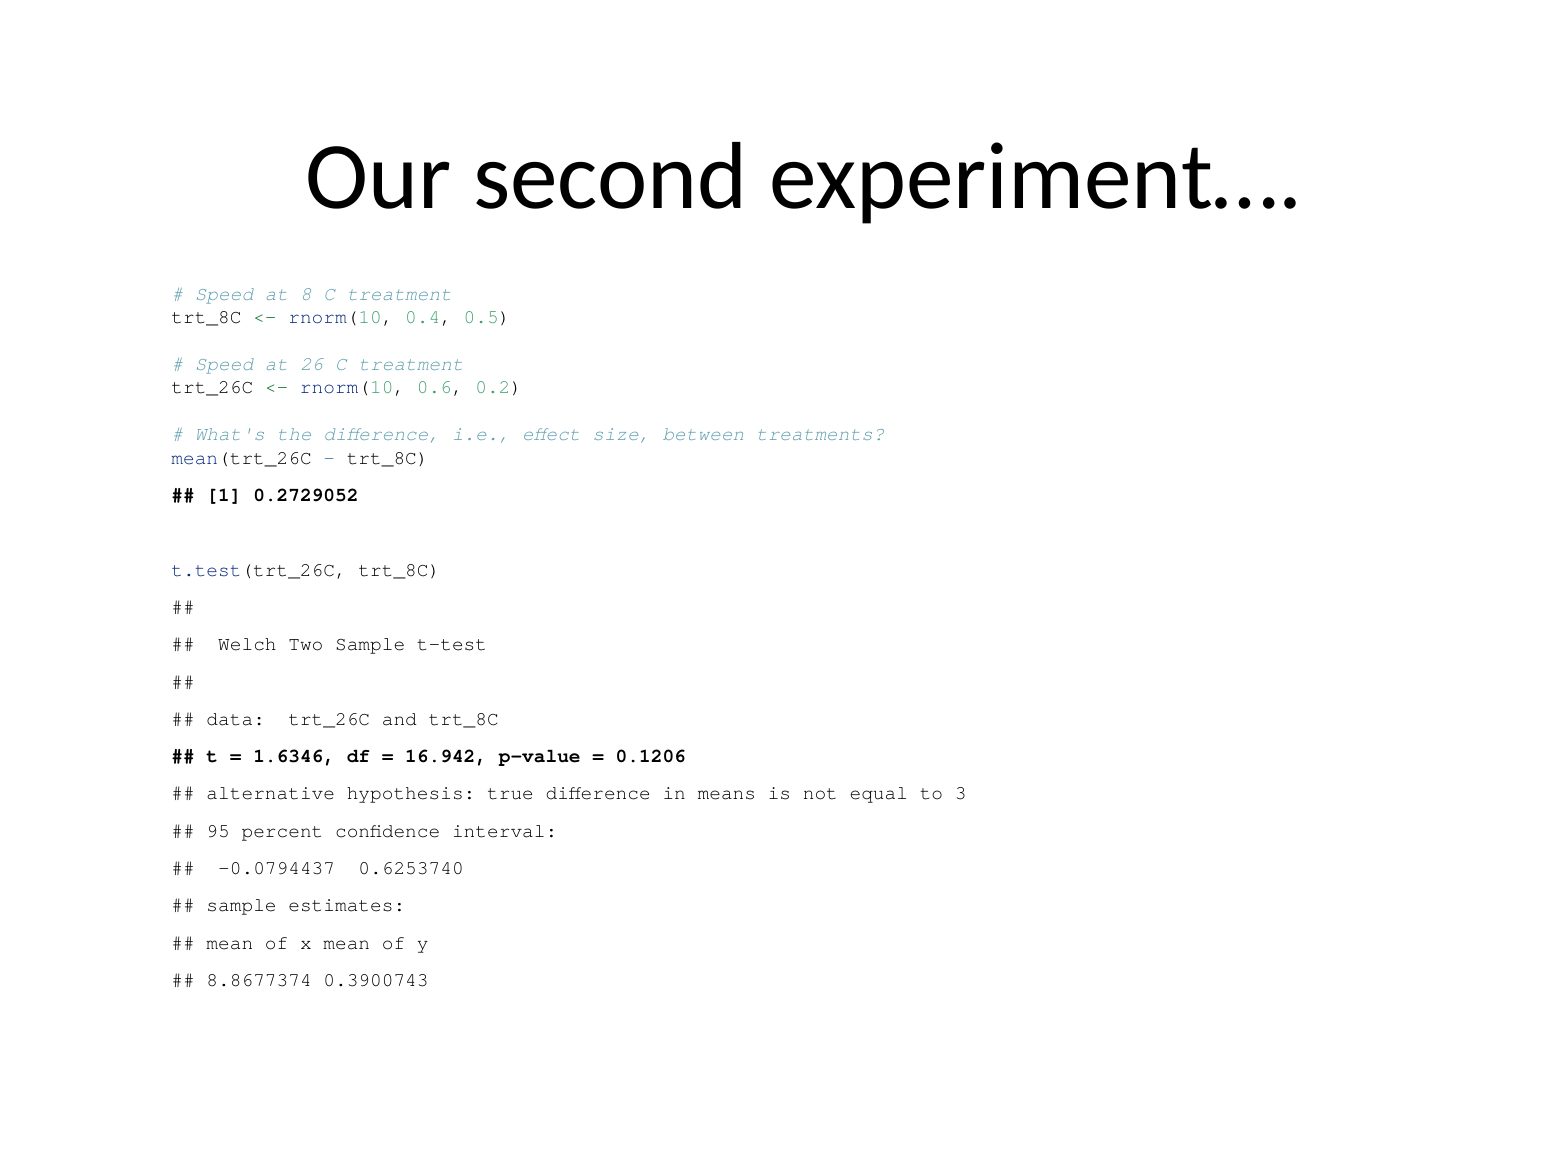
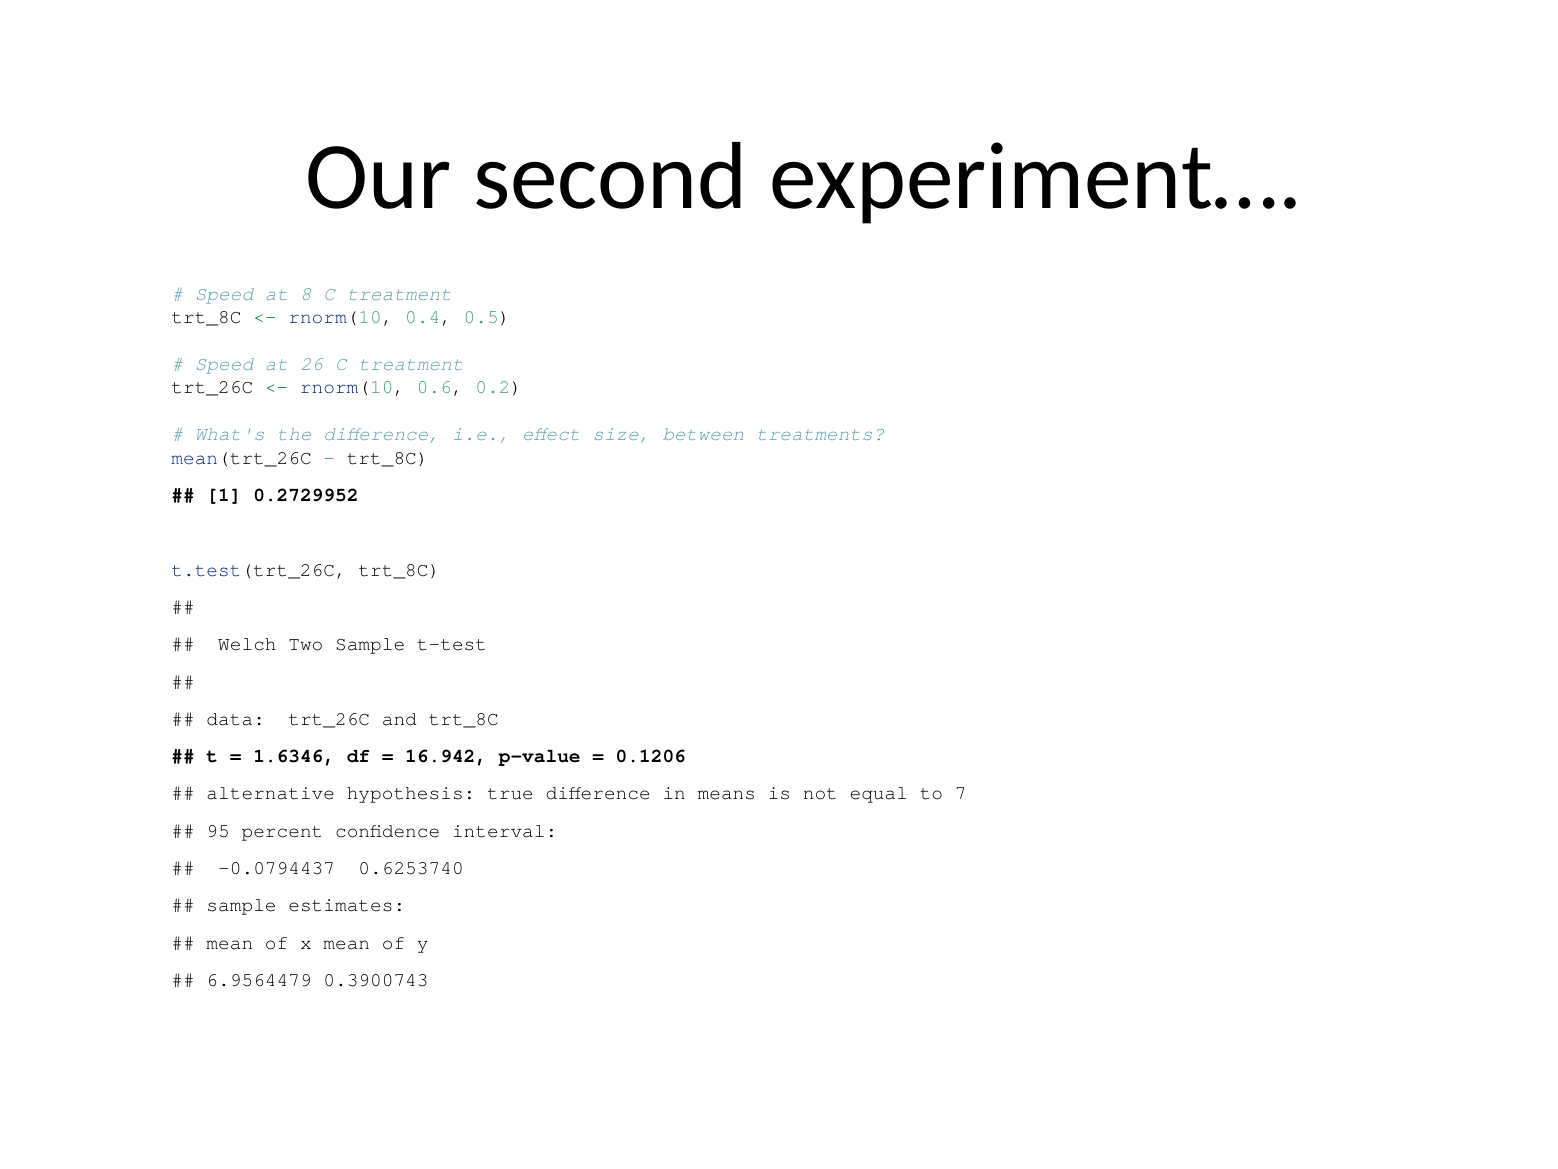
0.2729052: 0.2729052 -> 0.2729952 (306, 495)
3: 3 -> 7 (961, 793)
8.8677374: 8.8677374 -> 6.9564479 (259, 980)
